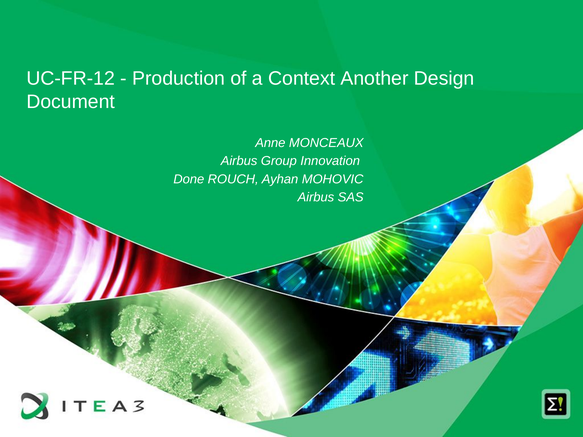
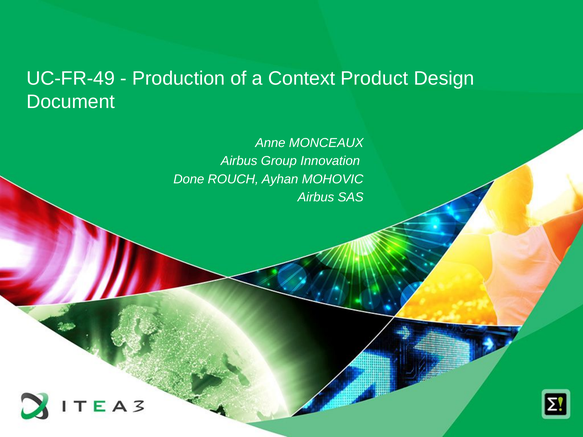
UC-FR-12: UC-FR-12 -> UC-FR-49 (71, 78)
Another: Another -> Product (374, 78)
